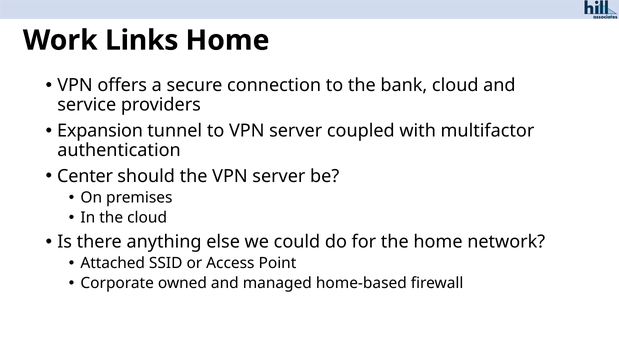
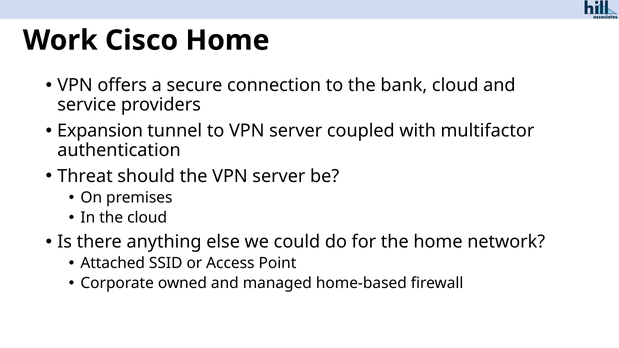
Links: Links -> Cisco (142, 40)
Center: Center -> Threat (85, 176)
